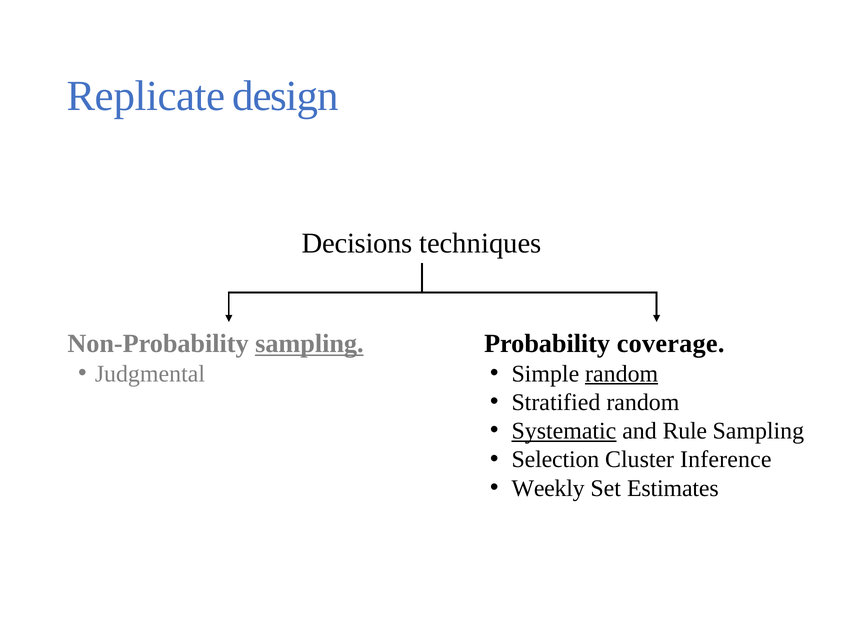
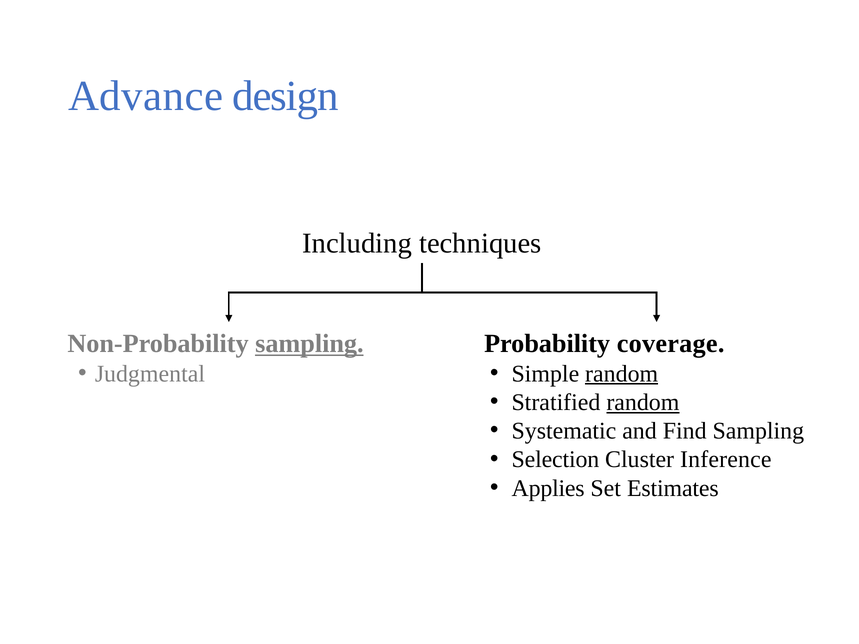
Replicate: Replicate -> Advance (146, 96)
Decisions: Decisions -> Including (357, 244)
random underline: none -> present (643, 402)
Systematic underline: present -> none (564, 431)
Rule: Rule -> Find (685, 431)
Weekly: Weekly -> Applies (548, 488)
